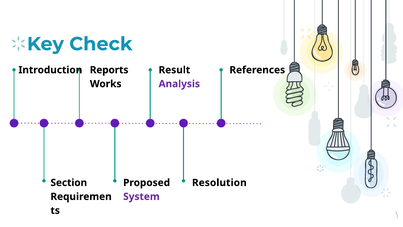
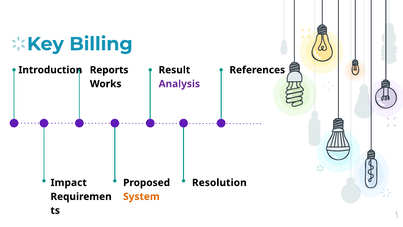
Check: Check -> Billing (101, 44)
Section: Section -> Impact (69, 182)
System colour: purple -> orange (141, 196)
